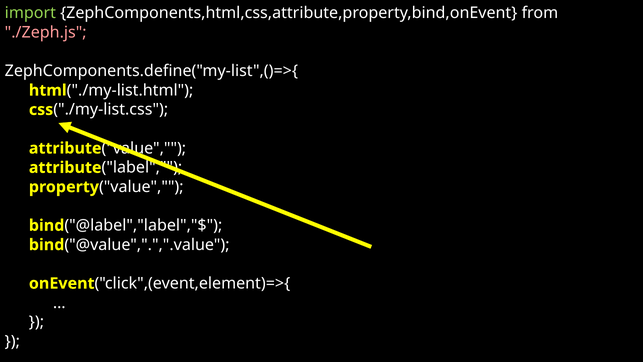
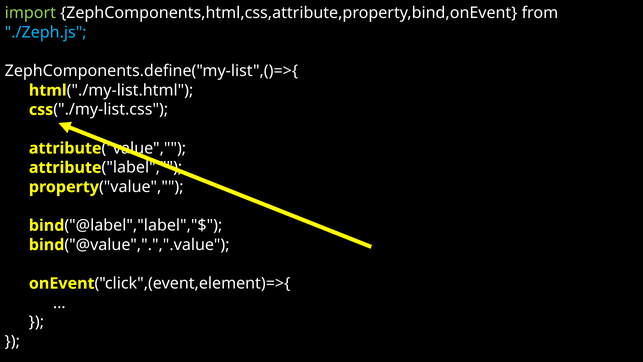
./Zeph.js colour: pink -> light blue (46, 32)
